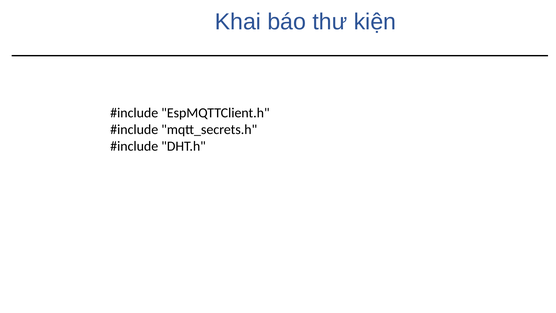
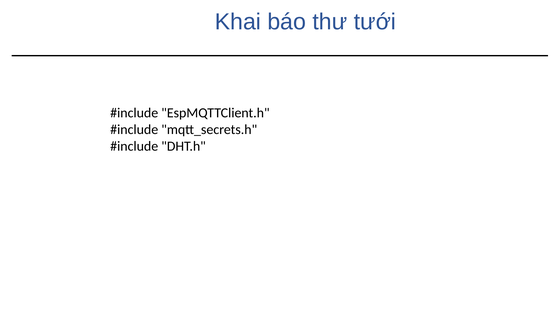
kiện: kiện -> tưới (375, 22)
